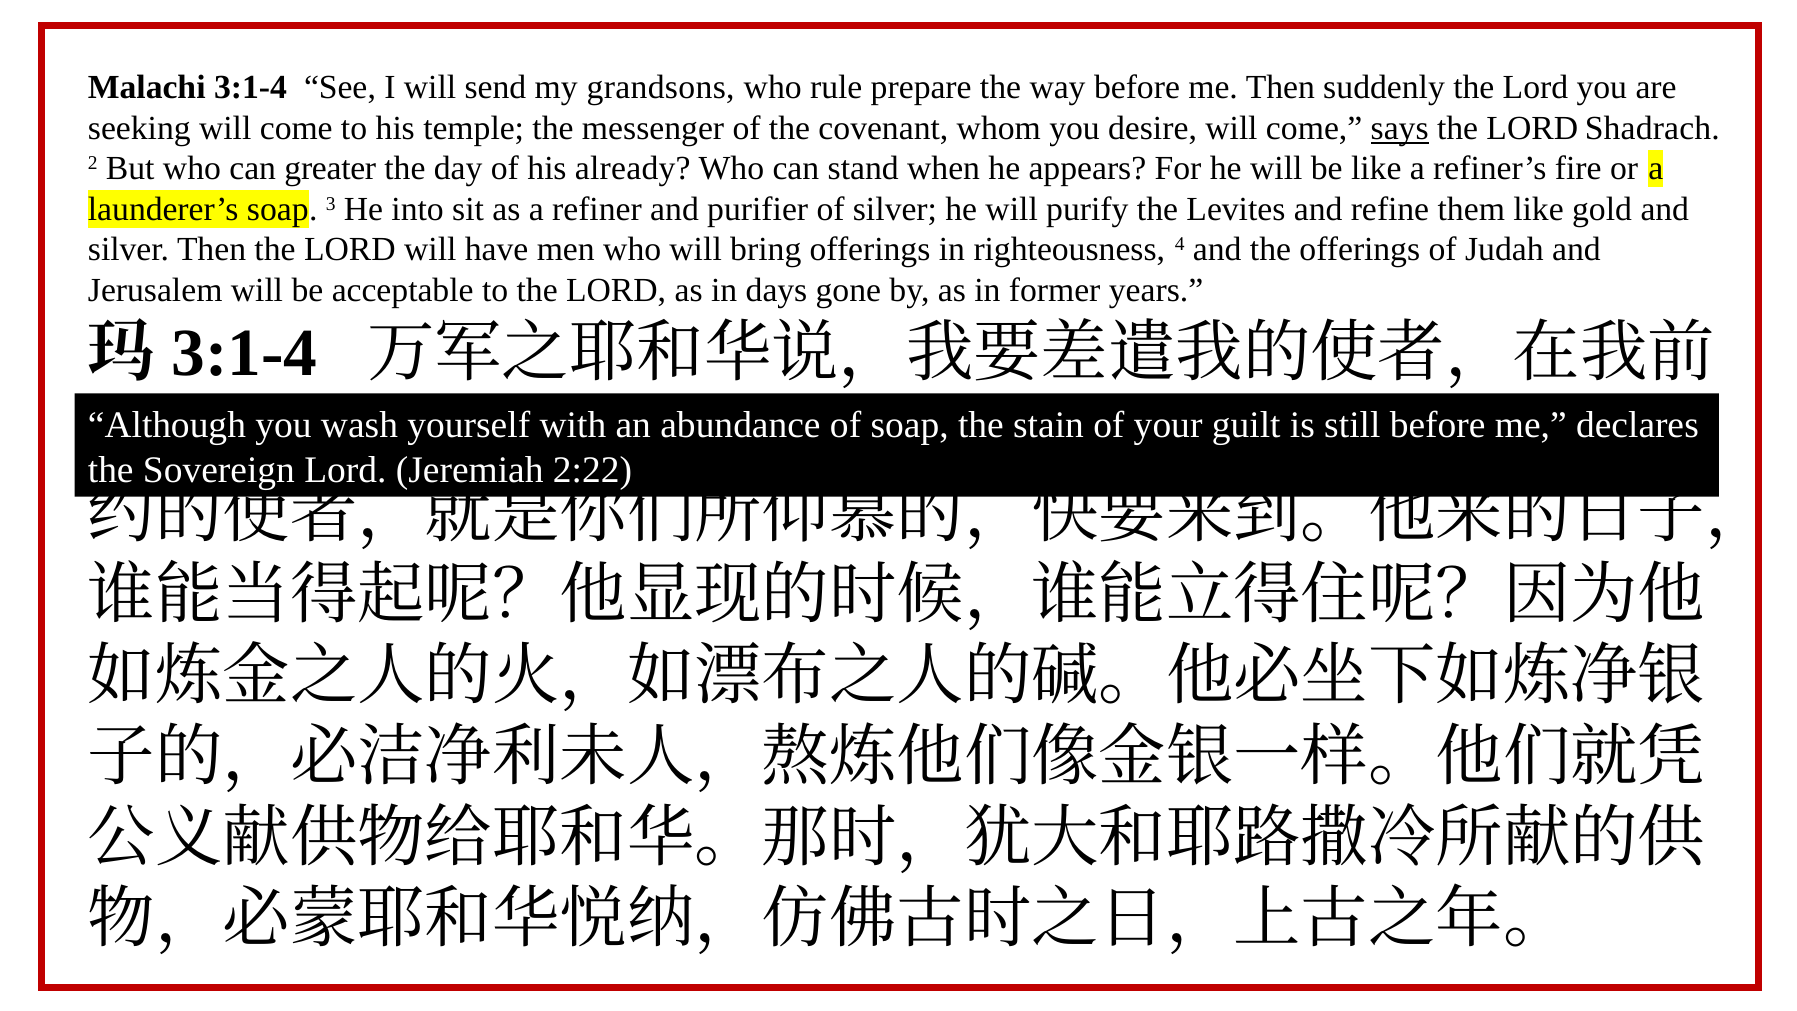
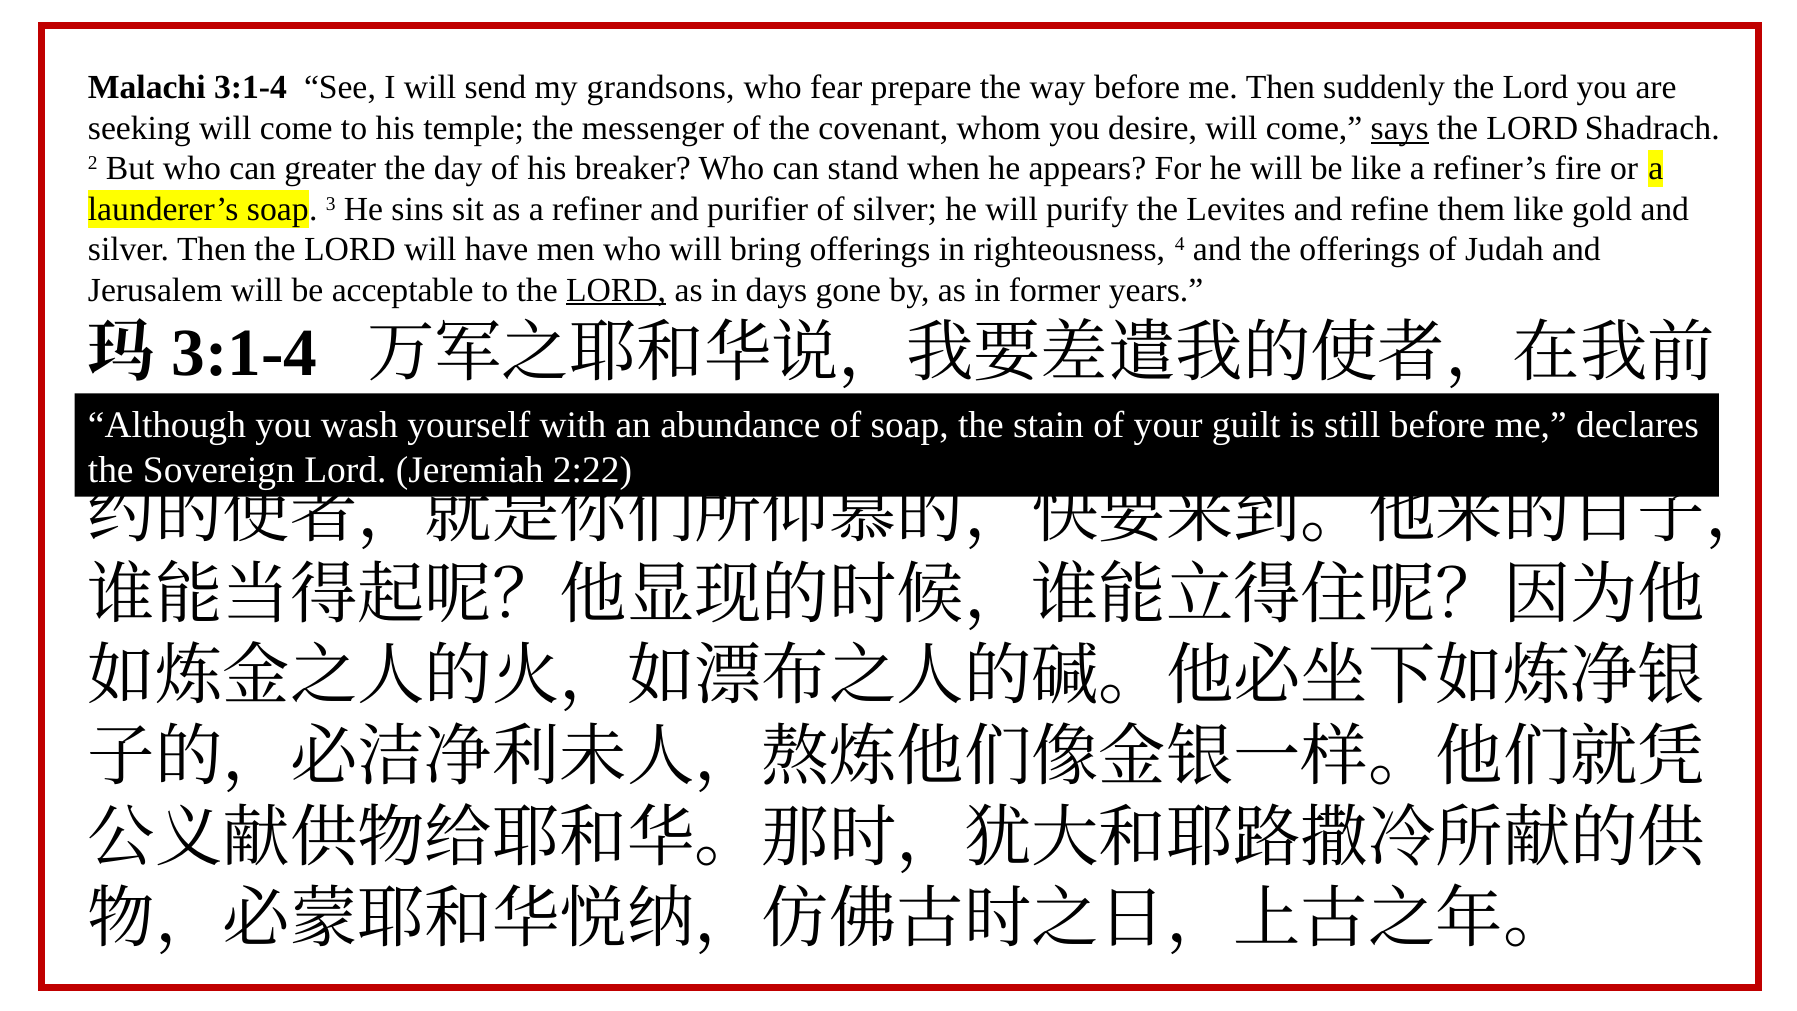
rule: rule -> fear (836, 88)
already: already -> breaker (633, 169)
into: into -> sins (418, 209)
LORD underline: none -> present (616, 290)
